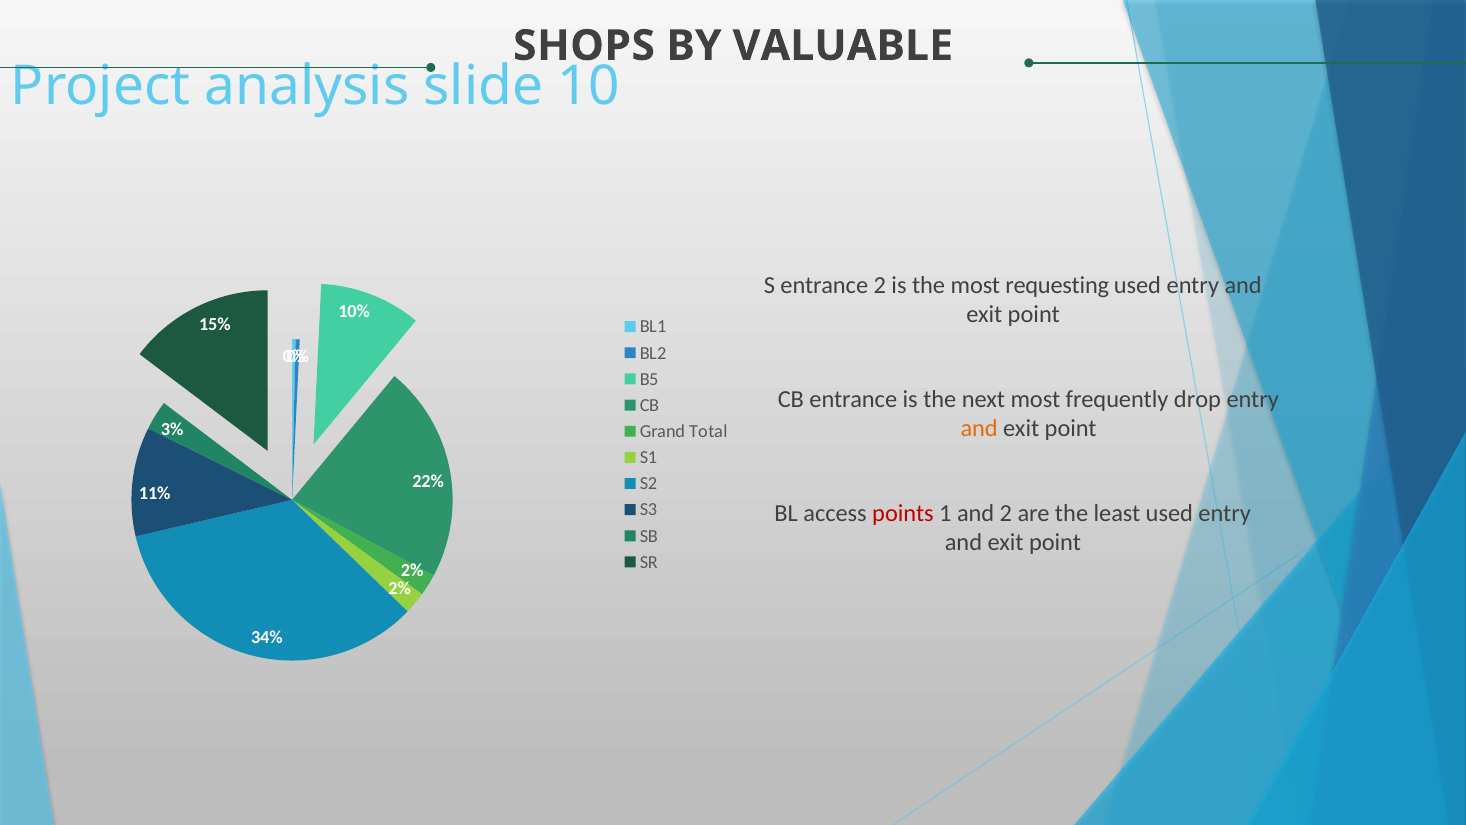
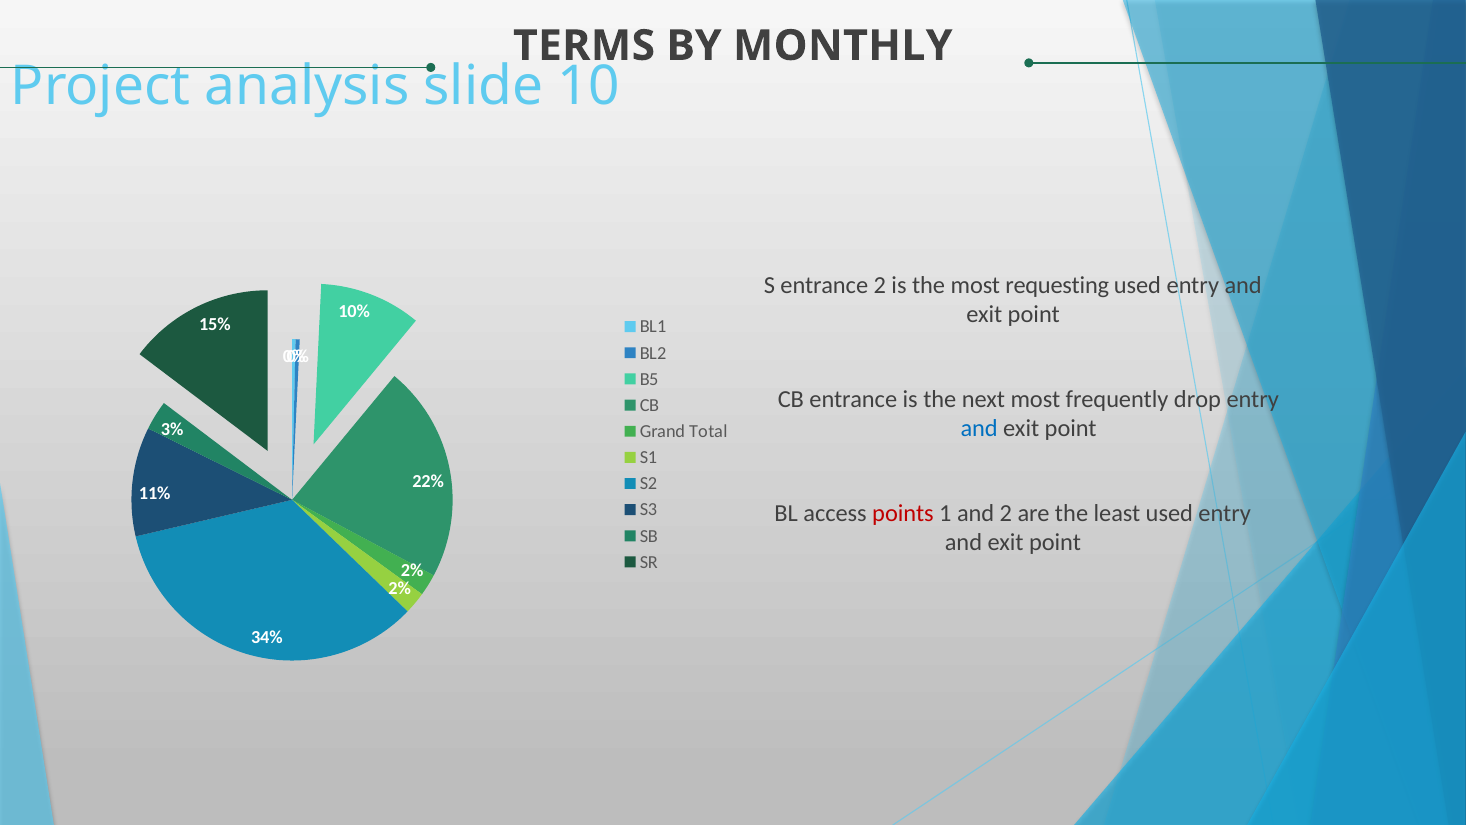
SHOPS: SHOPS -> TERMS (584, 46)
VALUABLE: VALUABLE -> MONTHLY (843, 46)
and colour: orange -> blue (979, 428)
